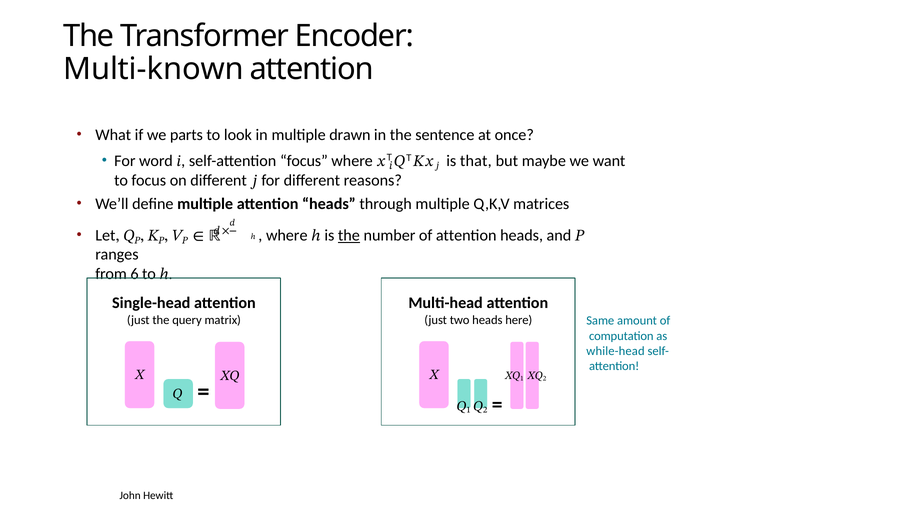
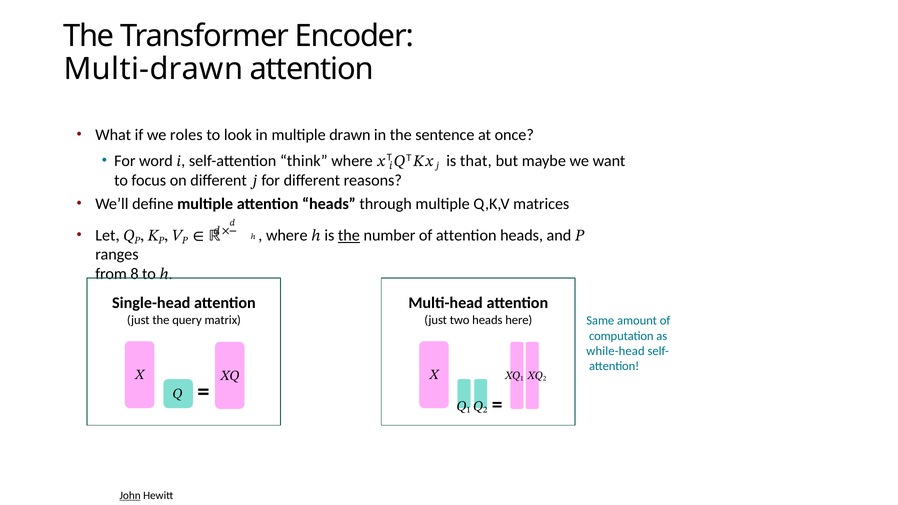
Multi-known: Multi-known -> Multi-drawn (153, 69)
parts: parts -> roles (186, 135)
self-attention focus: focus -> think (304, 161)
6: 6 -> 8 (135, 274)
John underline: none -> present (130, 496)
